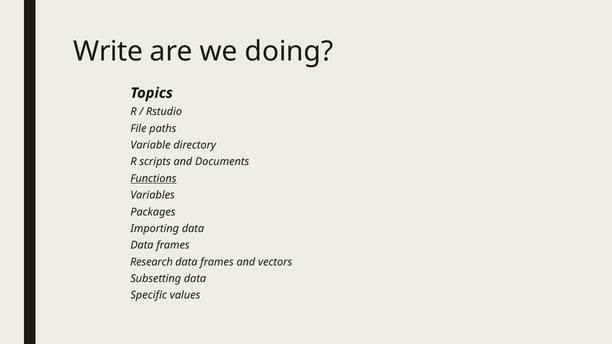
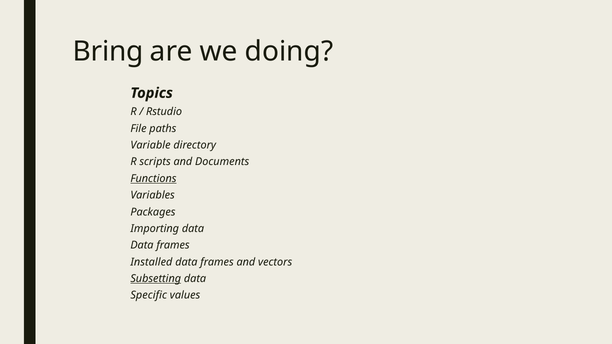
Write: Write -> Bring (108, 51)
Research: Research -> Installed (151, 262)
Subsetting underline: none -> present (156, 279)
